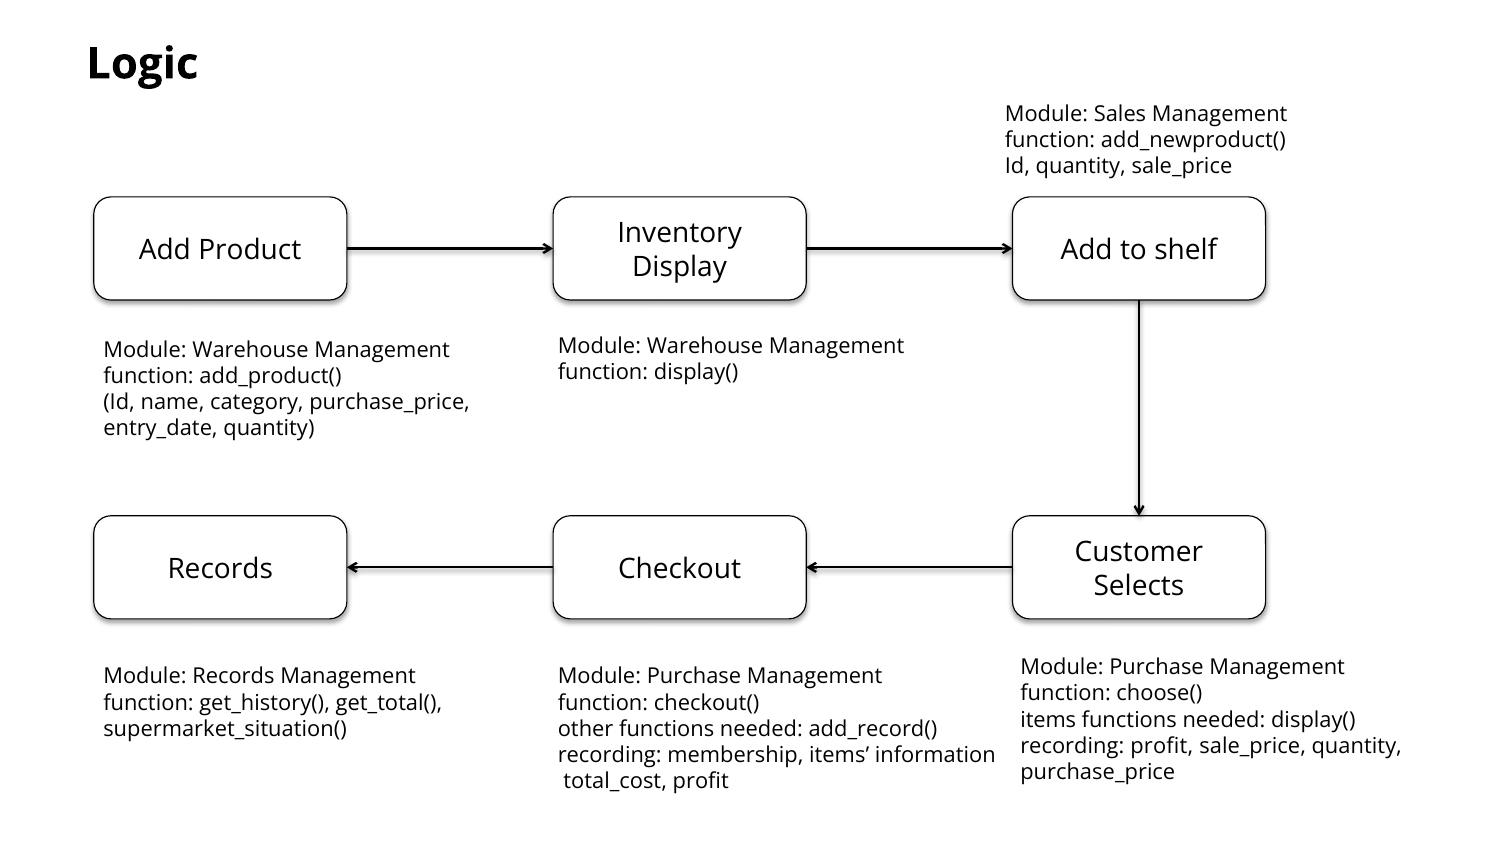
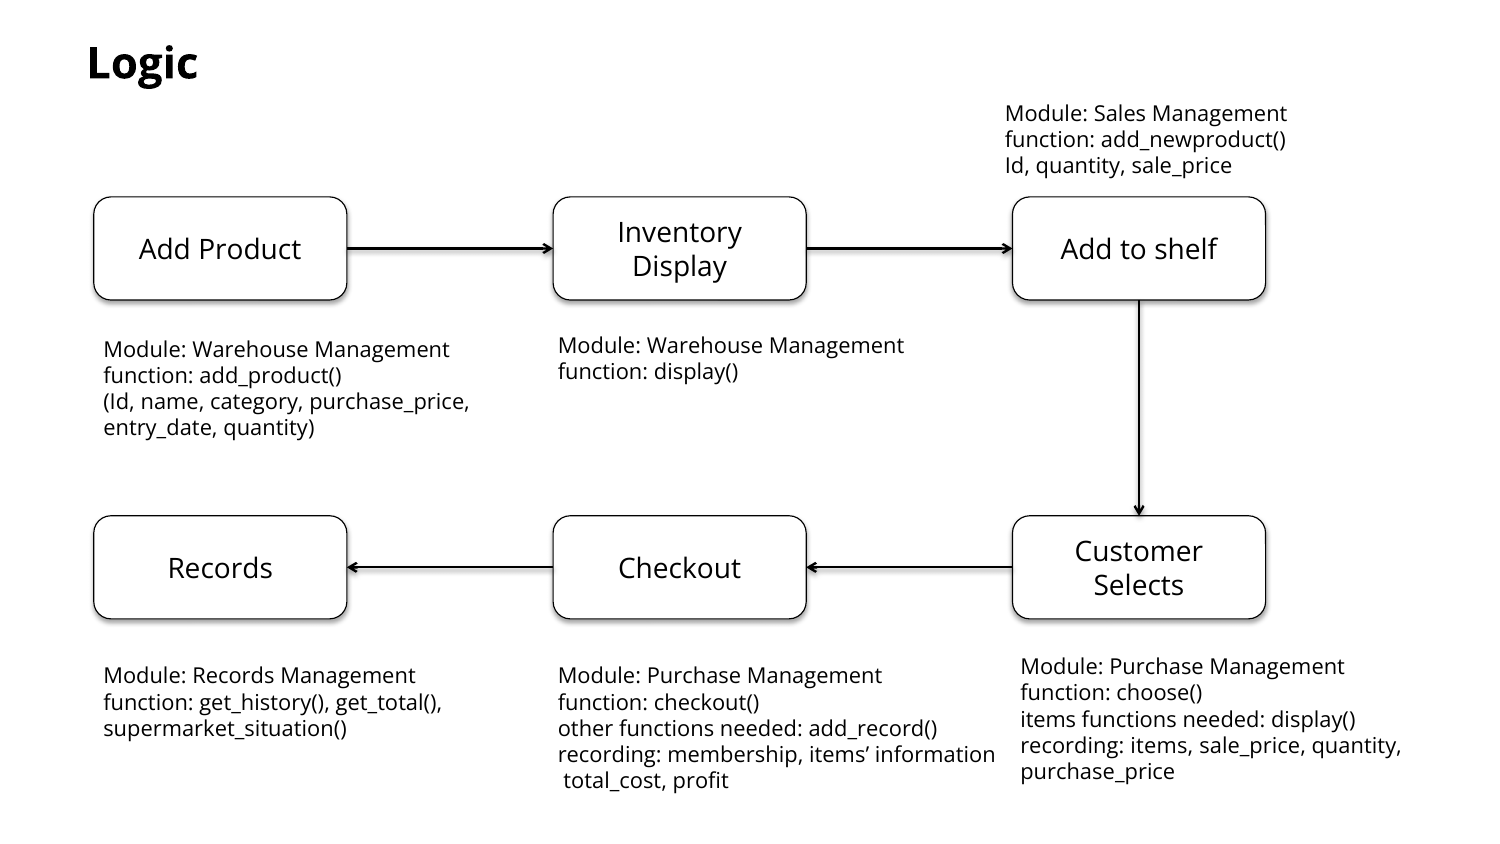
recording profit: profit -> items (1162, 746)
